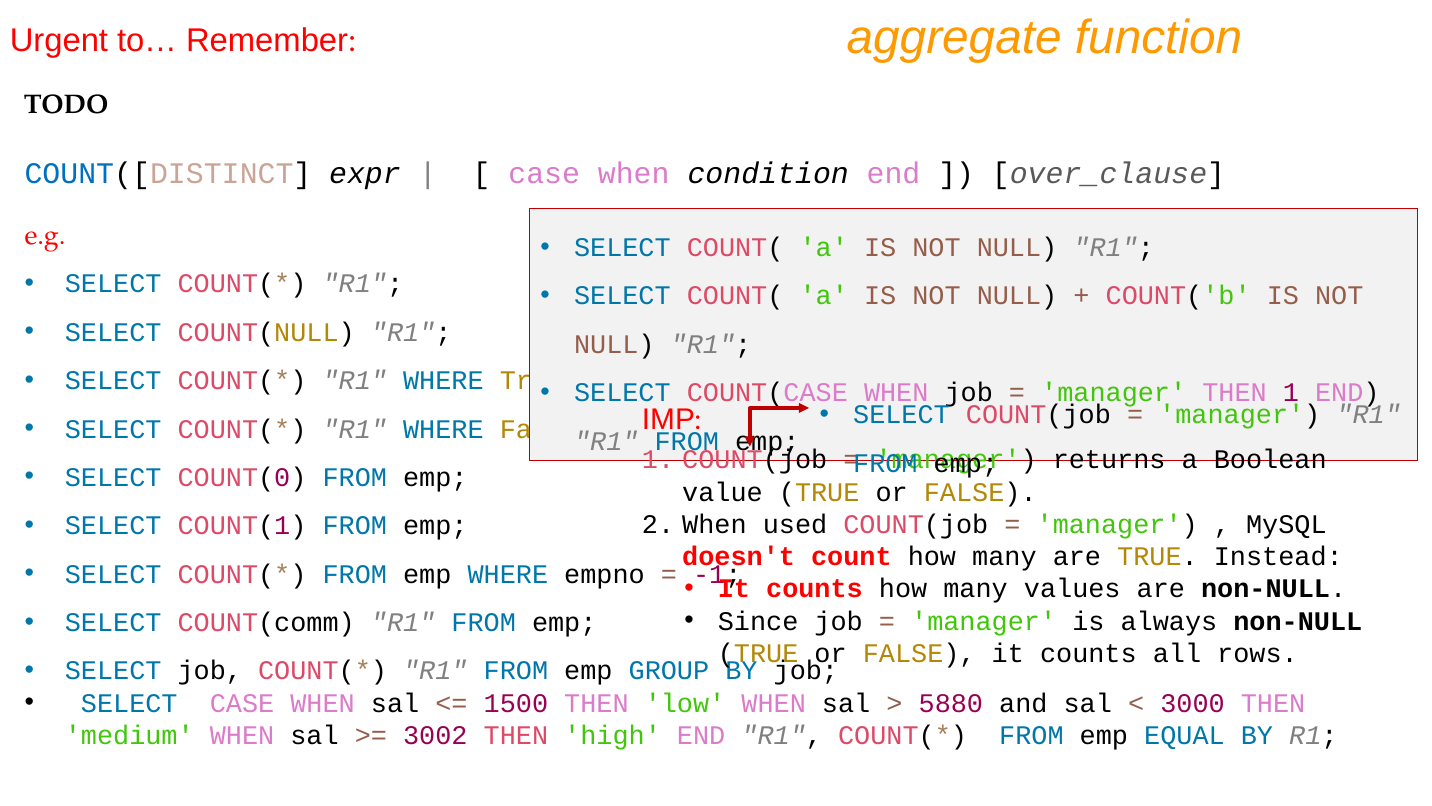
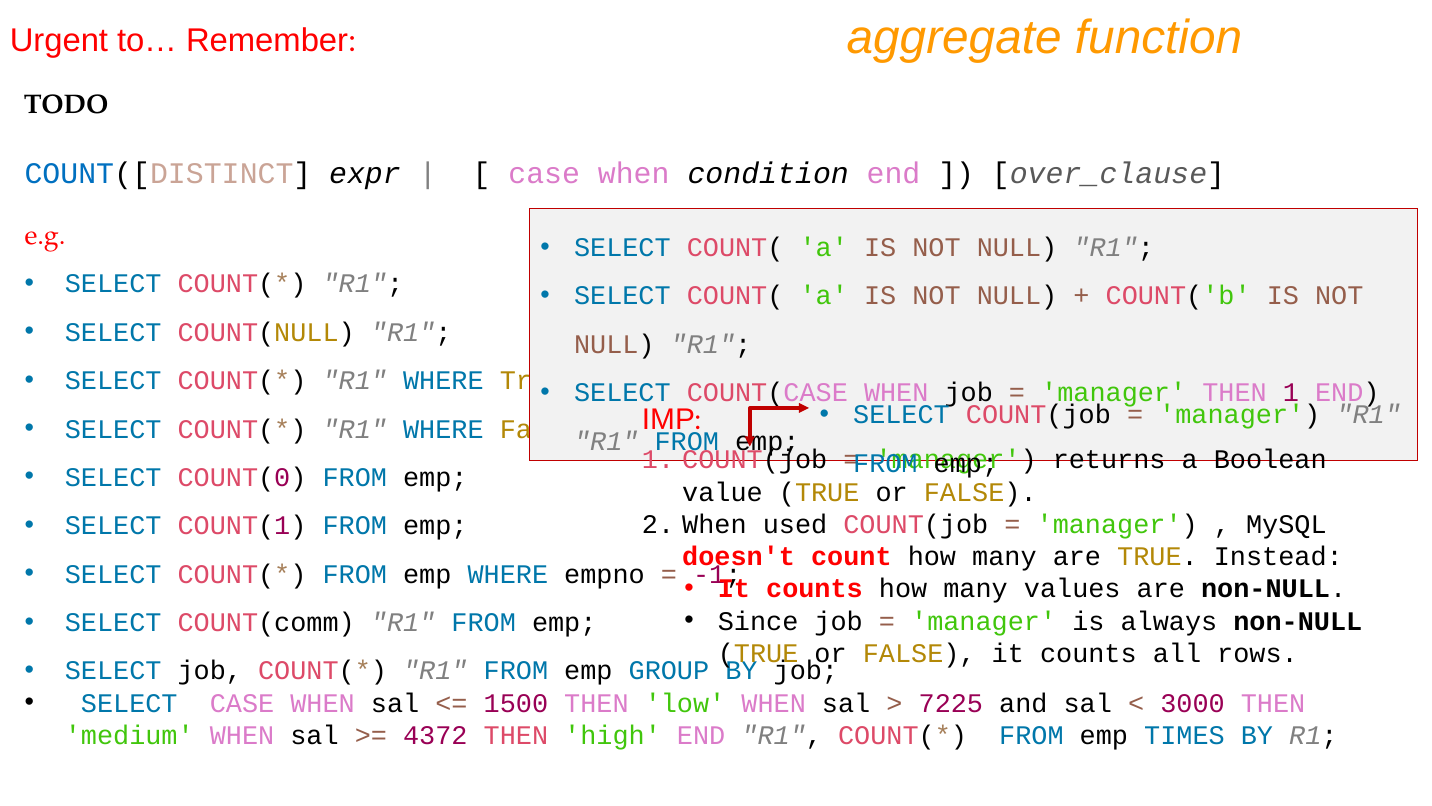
5880: 5880 -> 7225 (951, 703)
3002: 3002 -> 4372 (435, 735)
EQUAL: EQUAL -> TIMES (1184, 735)
